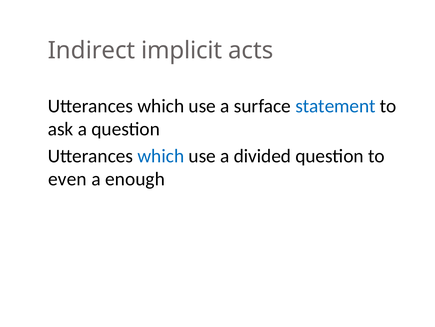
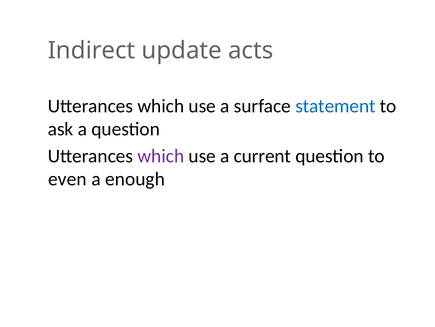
implicit: implicit -> update (182, 50)
which colour: blue -> purple (161, 156)
divided: divided -> current (263, 156)
